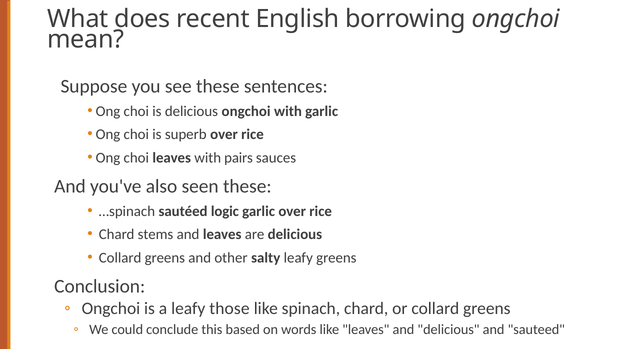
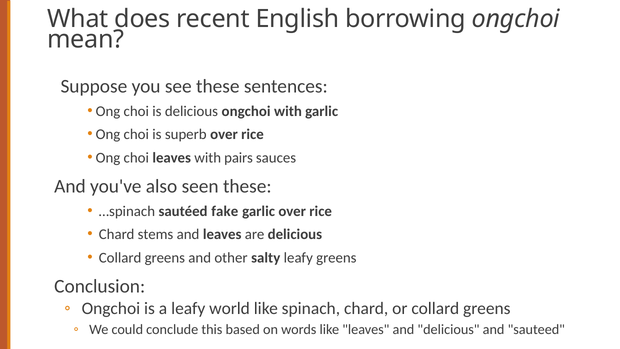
logic: logic -> fake (225, 211)
those: those -> world (230, 308)
